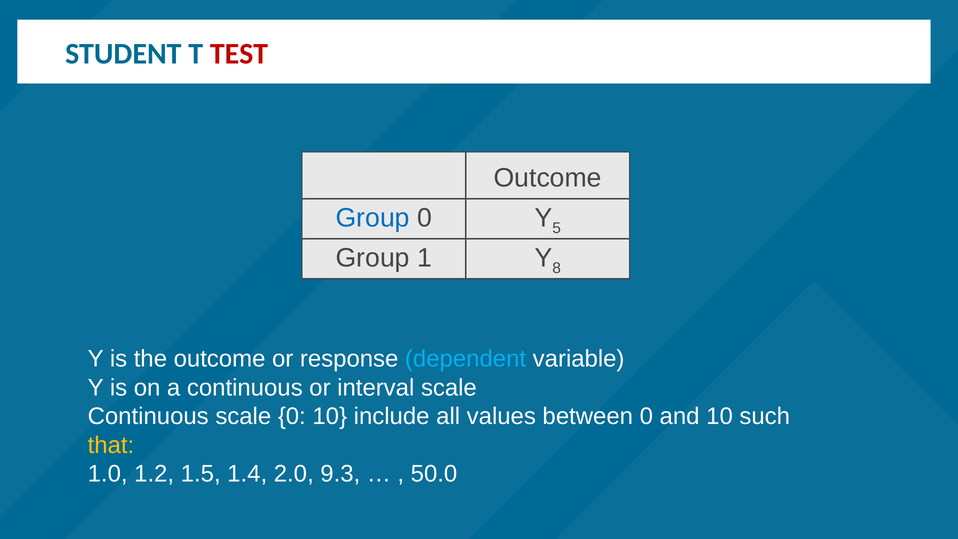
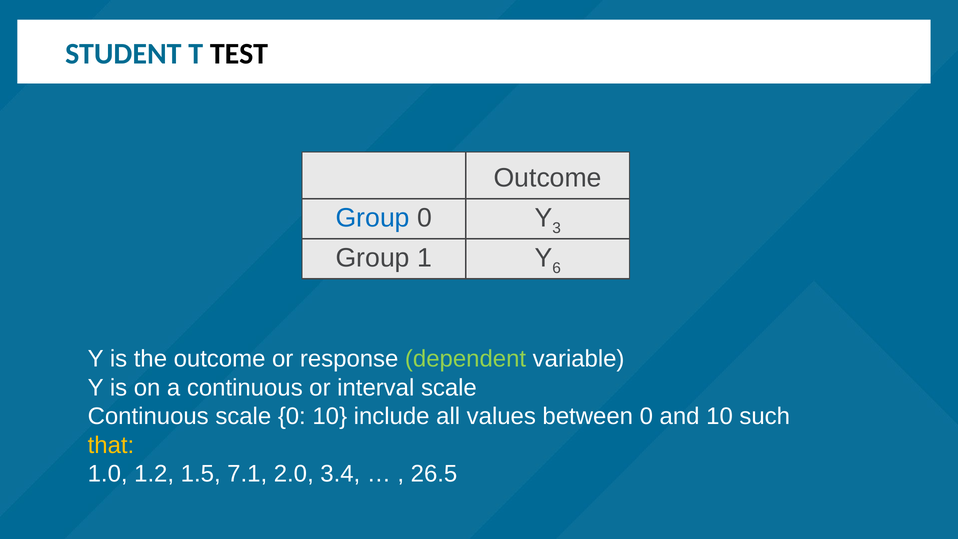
TEST colour: red -> black (239, 54)
5: 5 -> 3 (557, 228)
8: 8 -> 6 (557, 268)
dependent colour: light blue -> light green (466, 359)
1.4: 1.4 -> 7.1 (247, 474)
9.3: 9.3 -> 3.4 (340, 474)
50.0: 50.0 -> 26.5 (434, 474)
